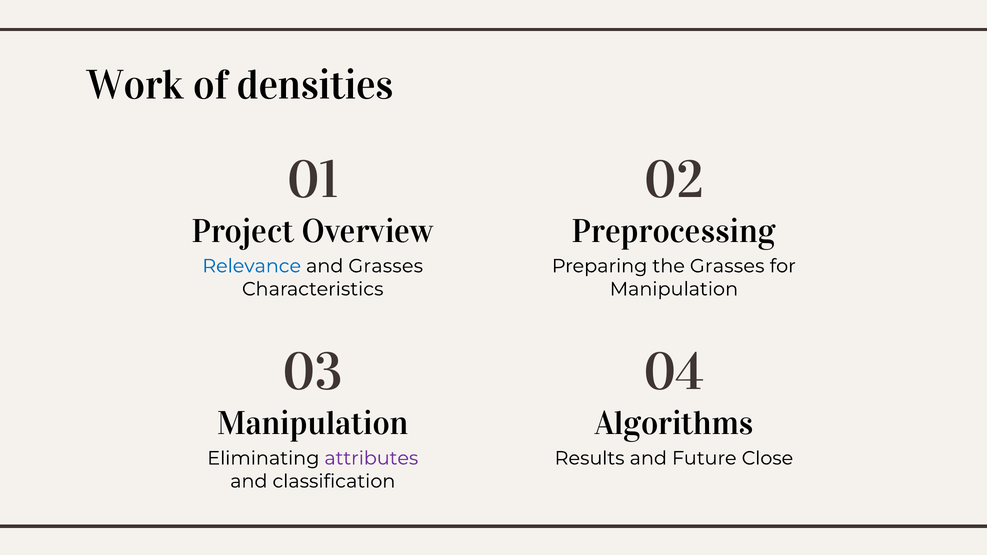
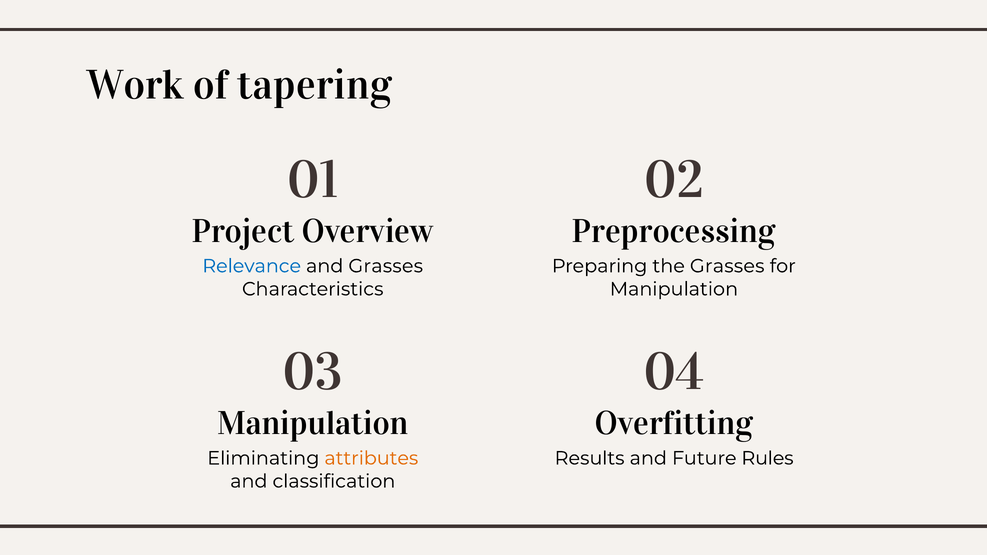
densities: densities -> tapering (315, 85)
Algorithms: Algorithms -> Overfitting (674, 423)
attributes colour: purple -> orange (371, 458)
Close: Close -> Rules (767, 458)
